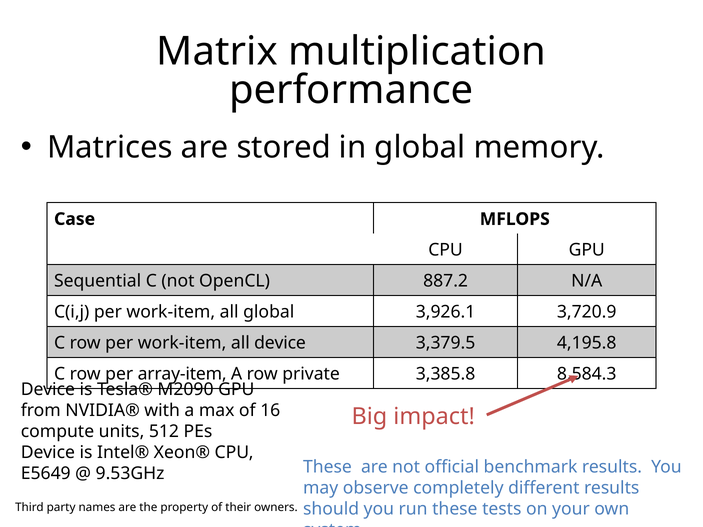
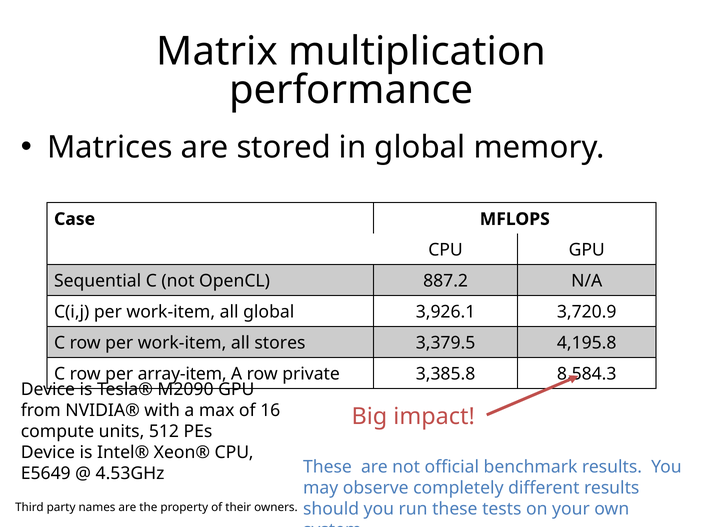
all device: device -> stores (280, 343)
9.53GHz: 9.53GHz -> 4.53GHz (130, 474)
